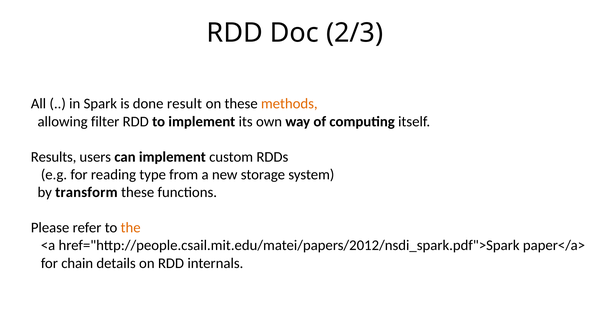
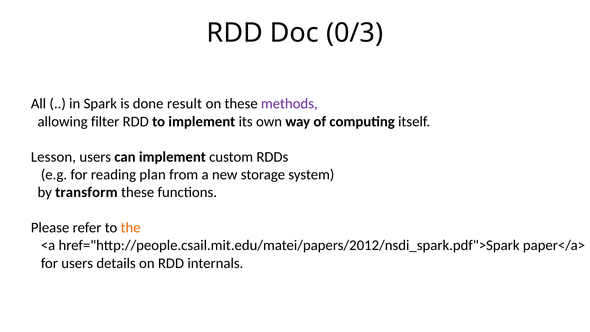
2/3: 2/3 -> 0/3 (355, 33)
methods colour: orange -> purple (289, 104)
Results: Results -> Lesson (53, 157)
type: type -> plan (153, 175)
for chain: chain -> users (77, 263)
